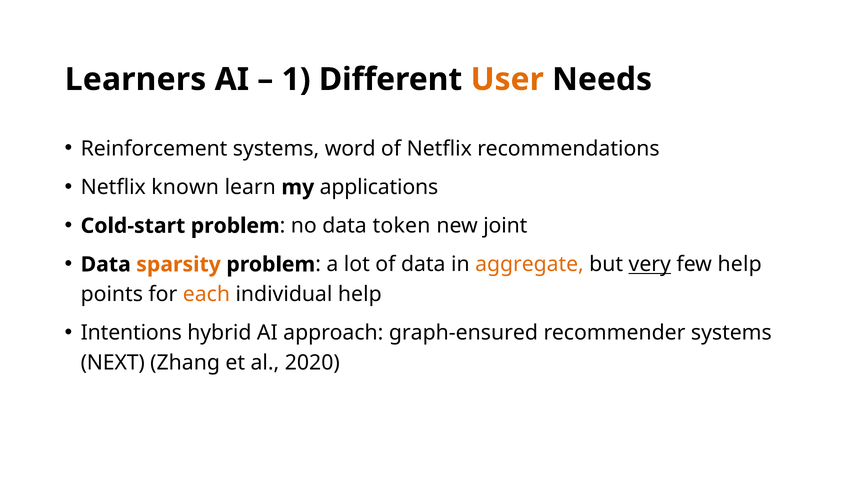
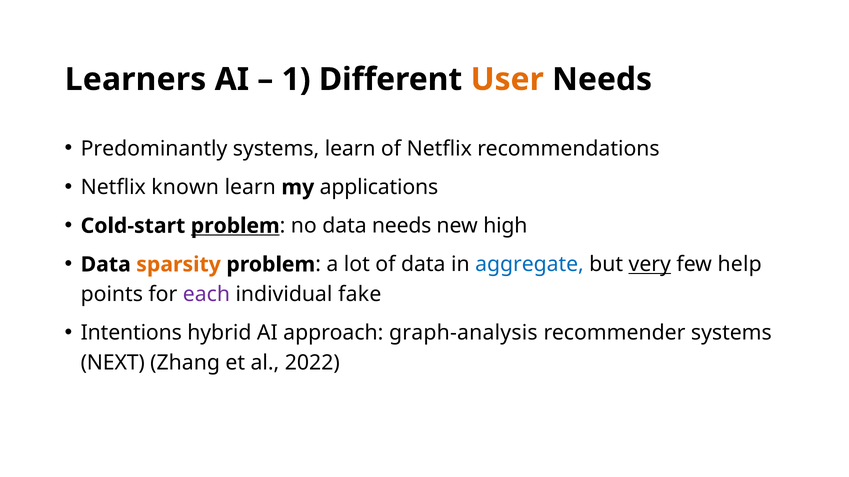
Reinforcement: Reinforcement -> Predominantly (154, 149)
systems word: word -> learn (350, 149)
problem underline: none -> present (235, 226)
data token: token -> needs (402, 226)
joint: joint -> high (505, 226)
aggregate colour: orange -> blue (529, 265)
each colour: orange -> purple (206, 295)
individual help: help -> fake (360, 295)
graph-ensured: graph-ensured -> graph-analysis (463, 333)
2020: 2020 -> 2022 (312, 363)
